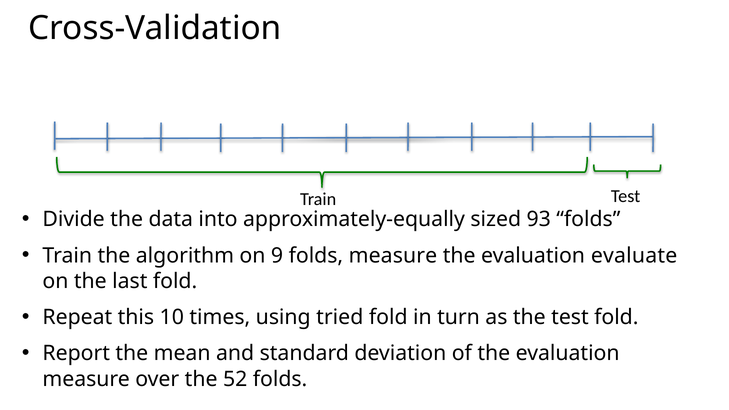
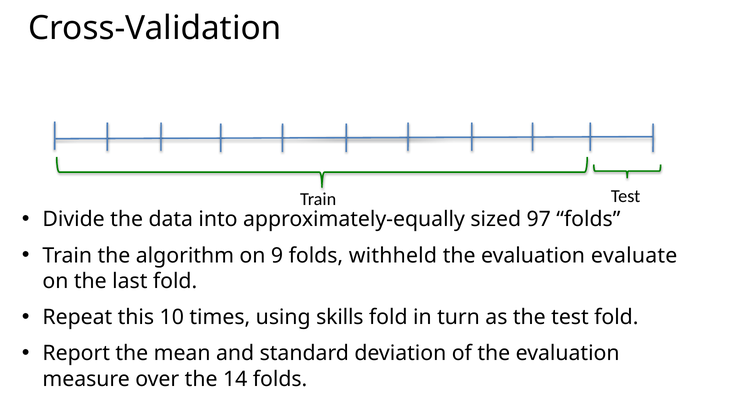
93: 93 -> 97 (539, 219)
folds measure: measure -> withheld (393, 256)
tried: tried -> skills (340, 317)
52: 52 -> 14 (235, 379)
